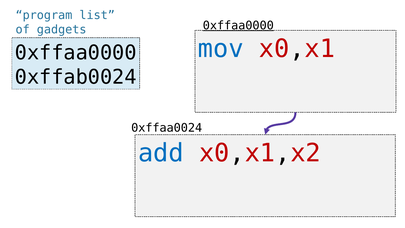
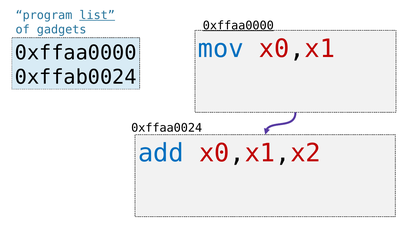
list underline: none -> present (97, 15)
